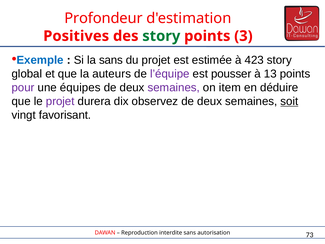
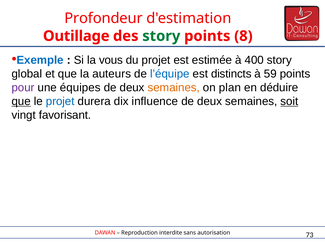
Positives: Positives -> Outillage (76, 36)
3: 3 -> 8 (243, 36)
la sans: sans -> vous (111, 60)
423: 423 -> 400 (254, 60)
l’équipe colour: purple -> blue (170, 74)
pousser: pousser -> distincts (231, 74)
13: 13 -> 59 (270, 74)
semaines colour: purple -> orange (174, 87)
item: item -> plan (230, 87)
que underline: none -> present (21, 101)
projet colour: purple -> blue (60, 101)
observez: observez -> influence (155, 101)
